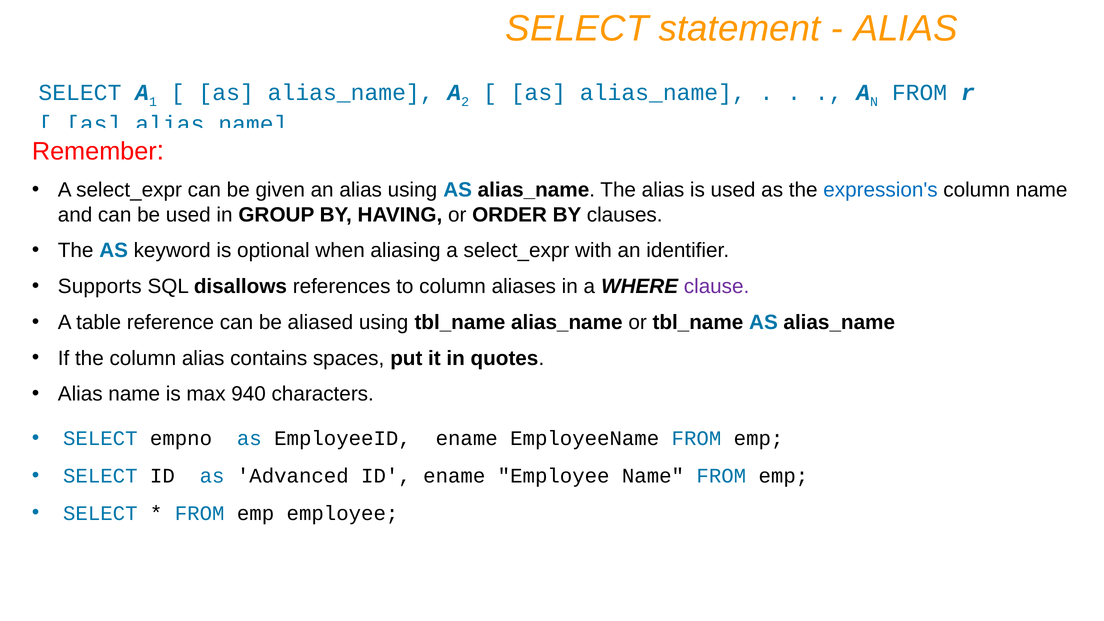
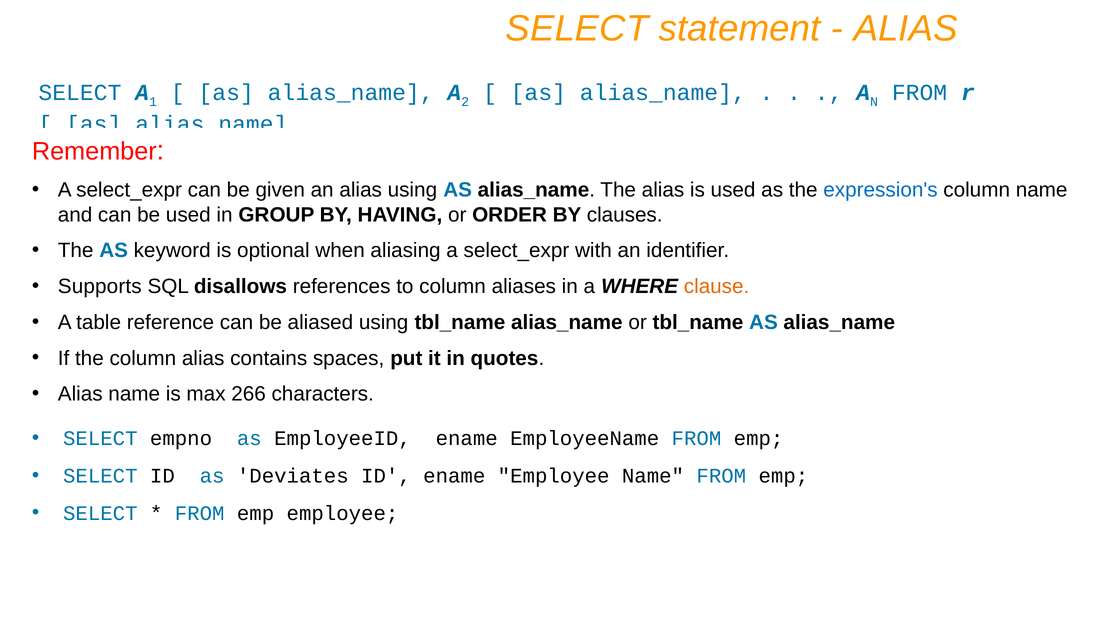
clause colour: purple -> orange (717, 287)
940: 940 -> 266 (249, 394)
Advanced: Advanced -> Deviates (293, 476)
